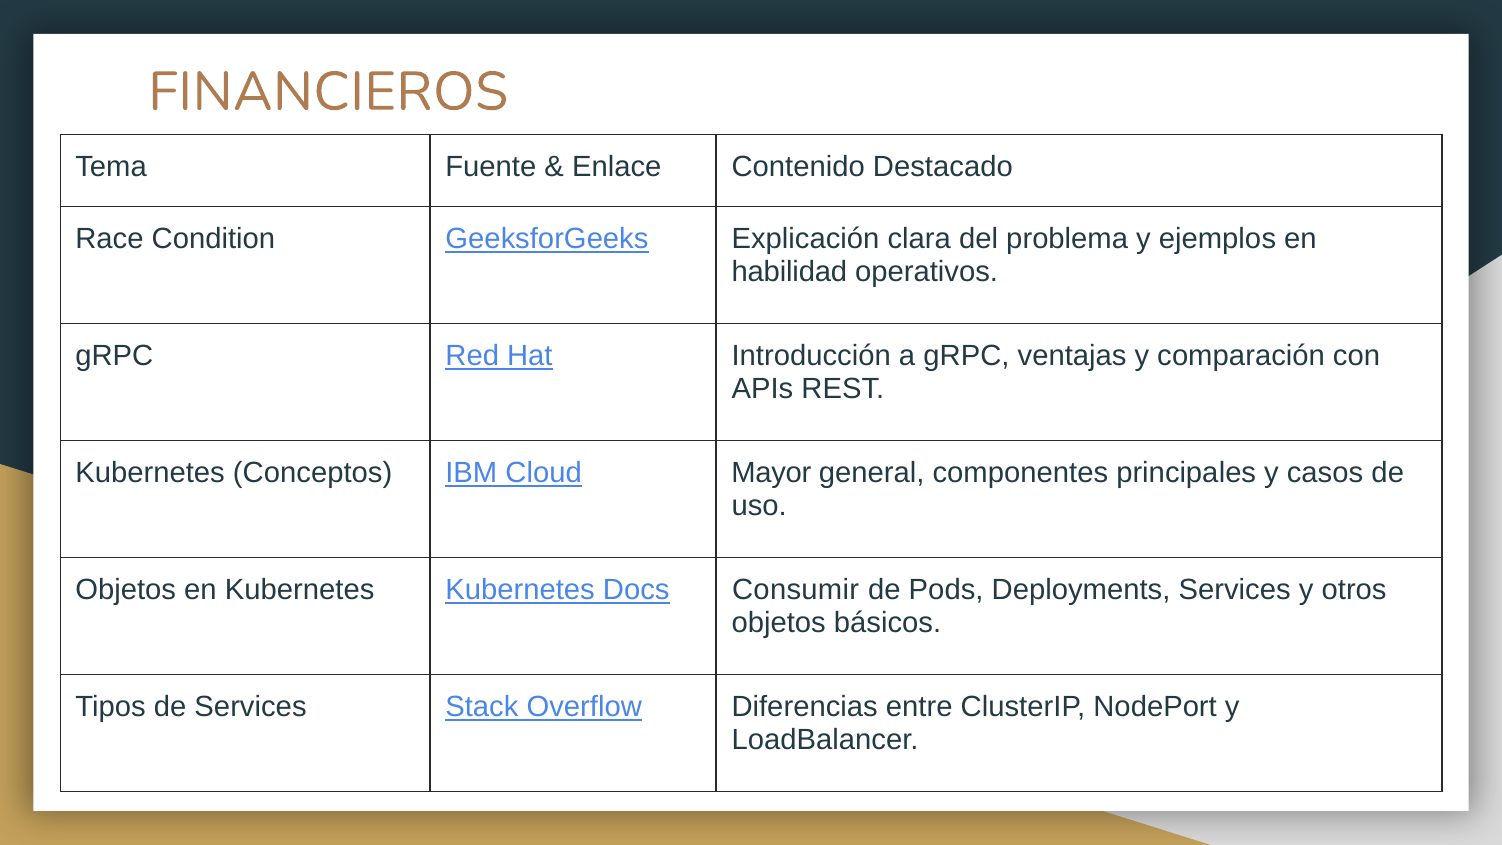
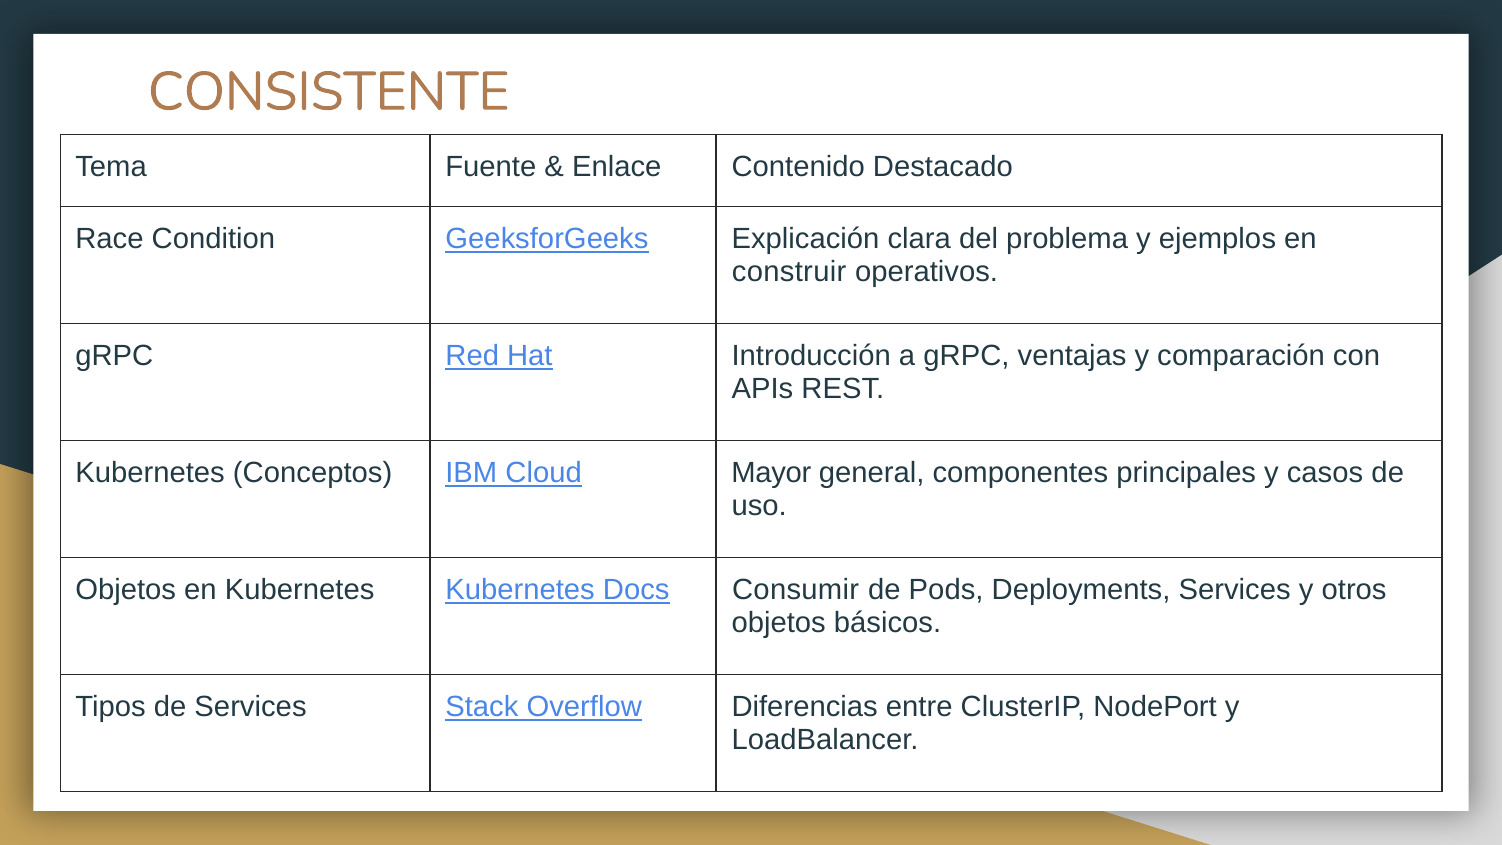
FINANCIEROS: FINANCIEROS -> CONSISTENTE (329, 92)
habilidad: habilidad -> construir (789, 272)
